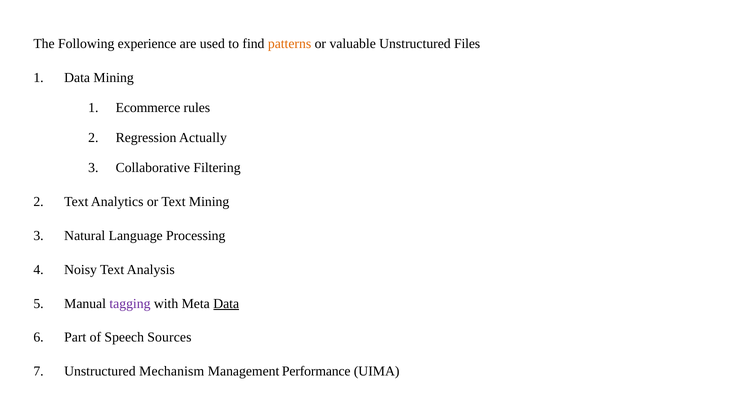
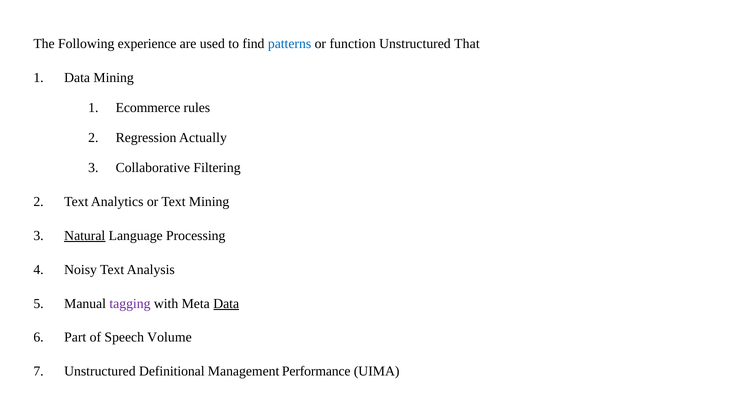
patterns colour: orange -> blue (290, 44)
valuable: valuable -> function (353, 44)
Files: Files -> That (467, 44)
Natural underline: none -> present (85, 236)
Sources: Sources -> Volume (169, 338)
Mechanism: Mechanism -> Definitional (172, 372)
